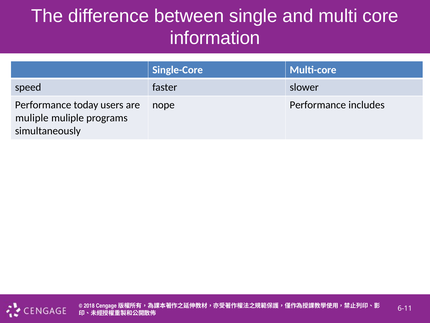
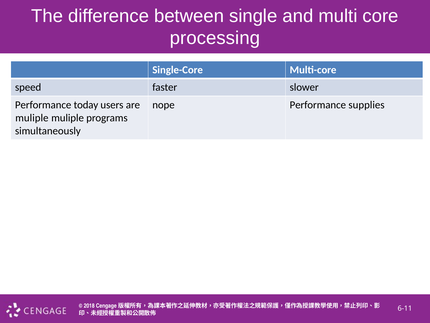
information: information -> processing (215, 38)
includes: includes -> supplies (367, 105)
